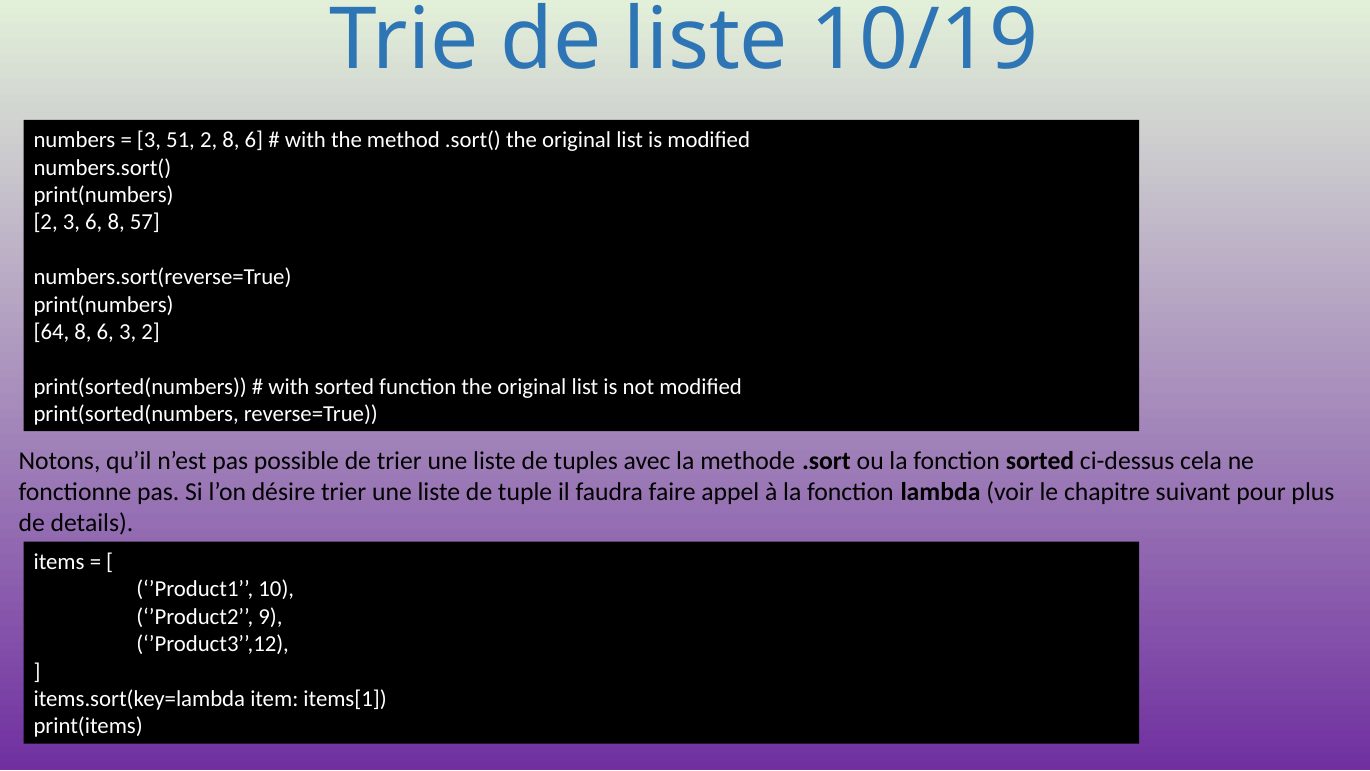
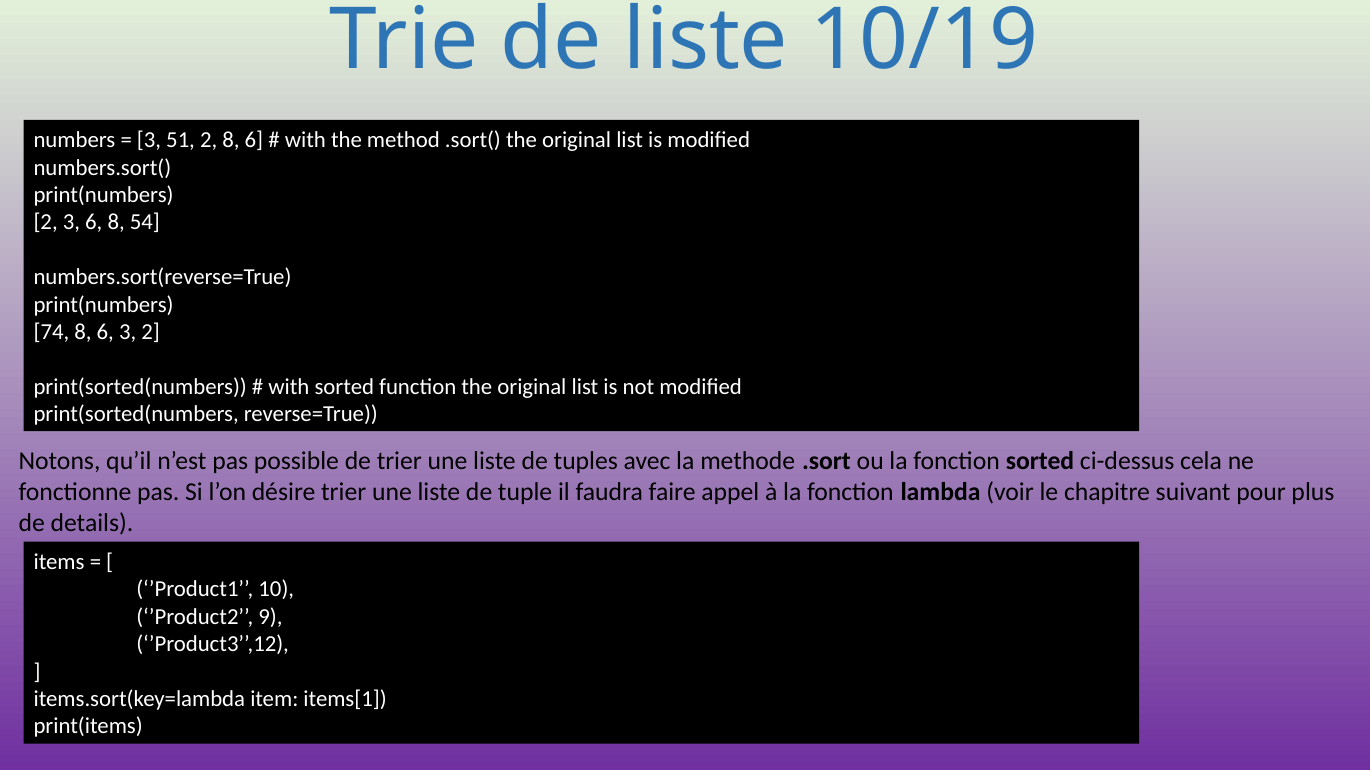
57: 57 -> 54 (145, 222)
64: 64 -> 74 (51, 332)
